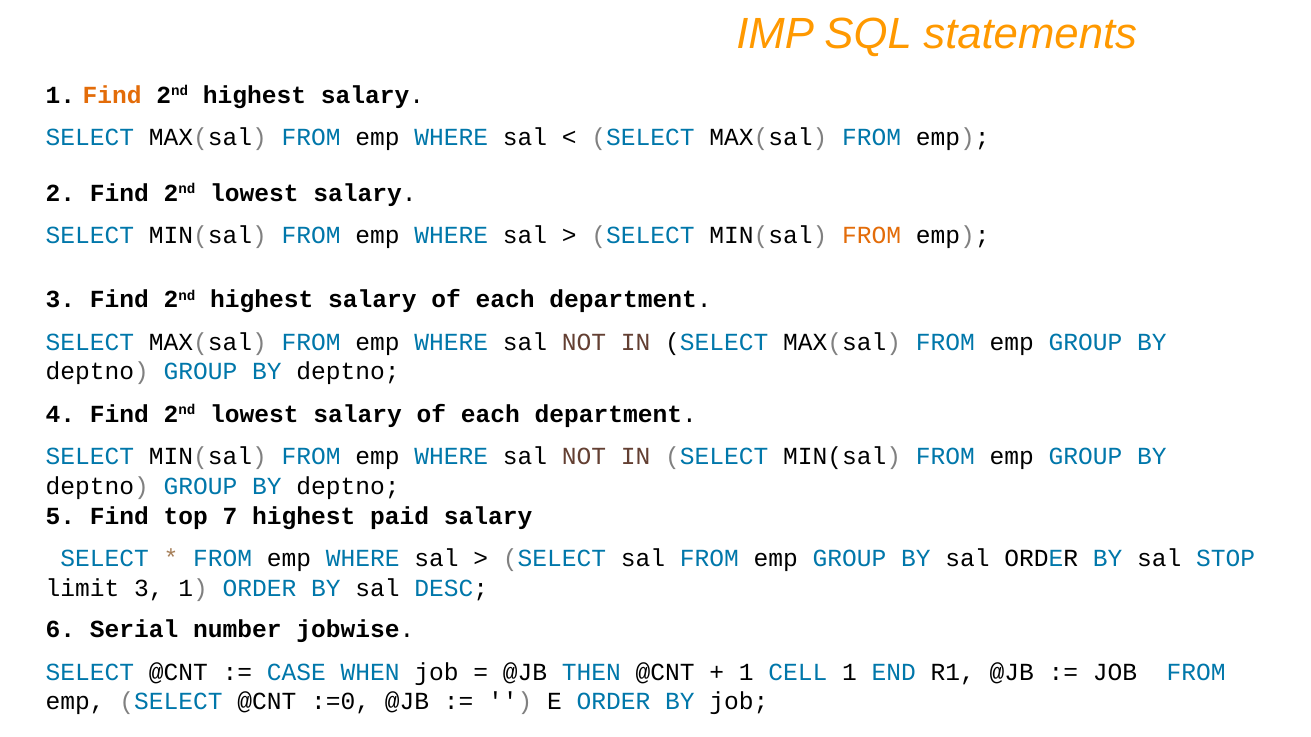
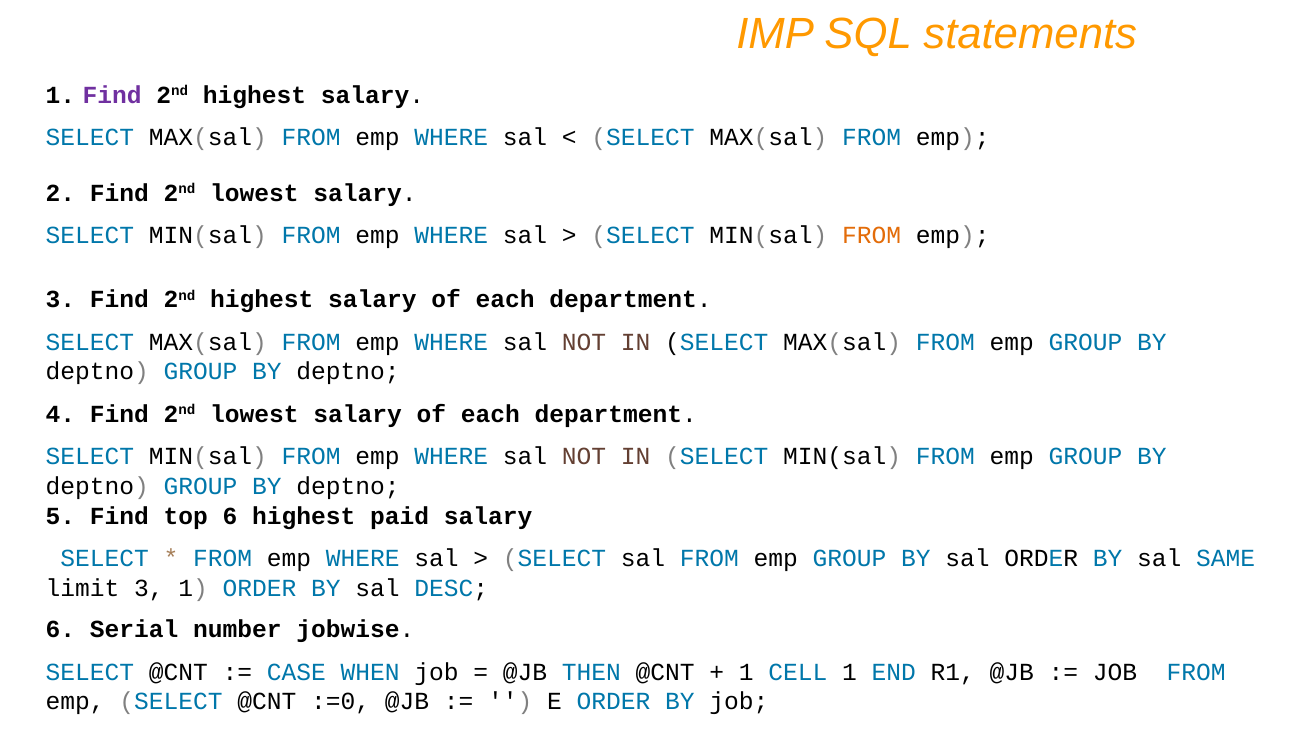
Find colour: orange -> purple (112, 95)
top 7: 7 -> 6 (230, 516)
STOP: STOP -> SAME (1226, 559)
